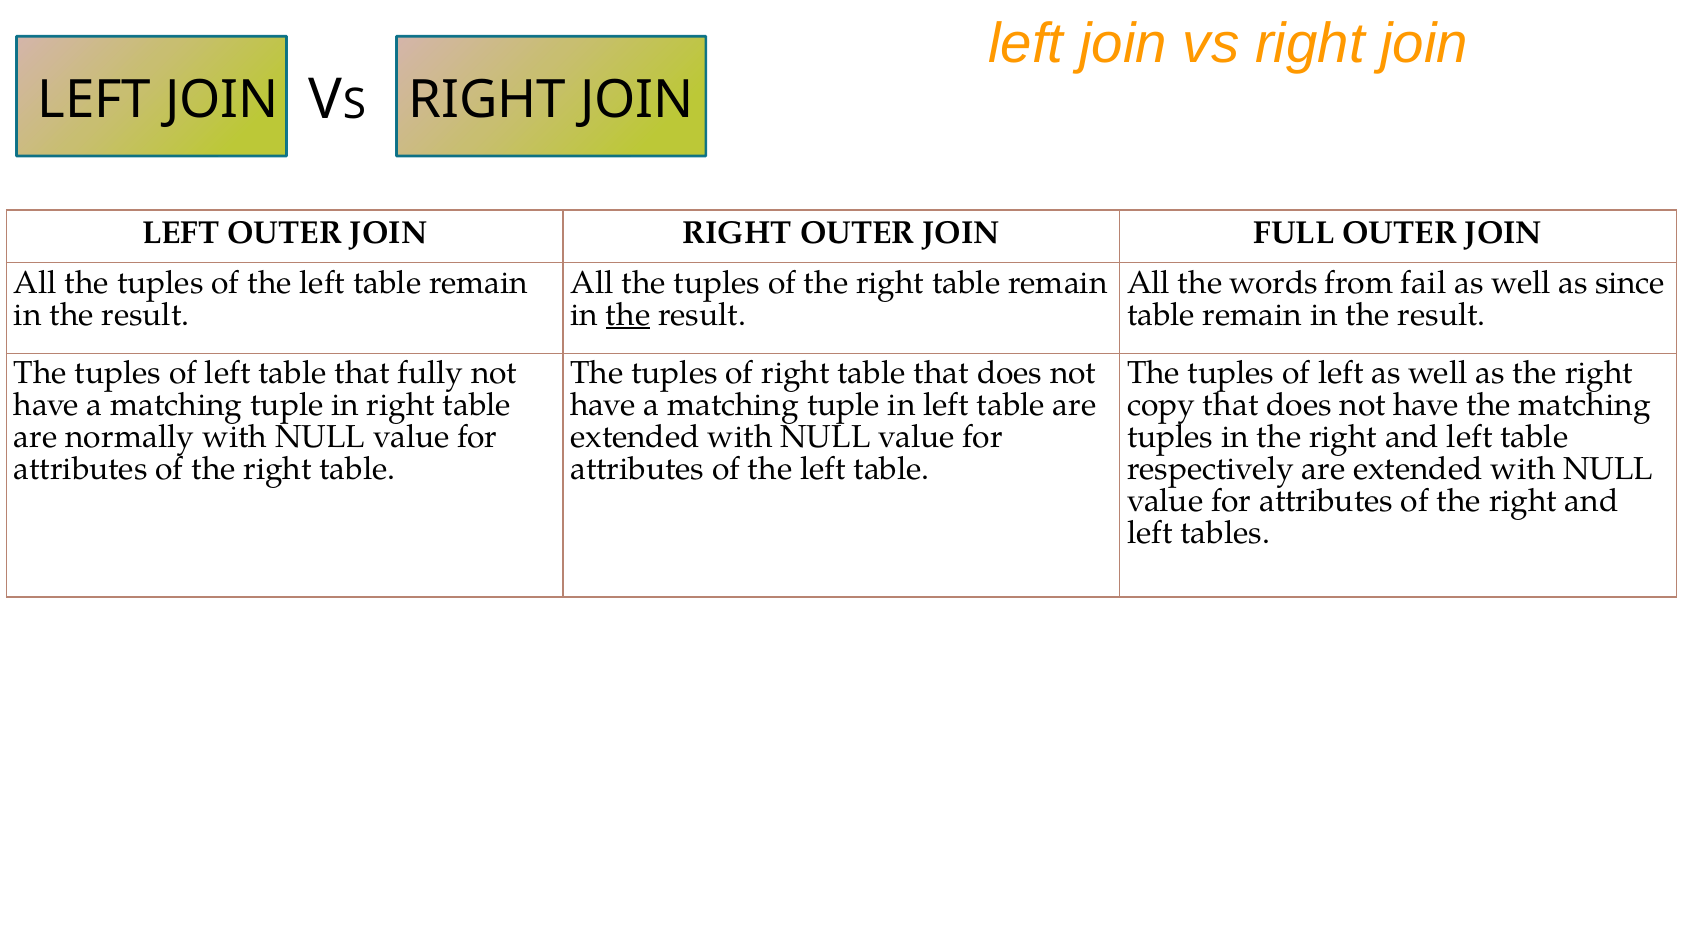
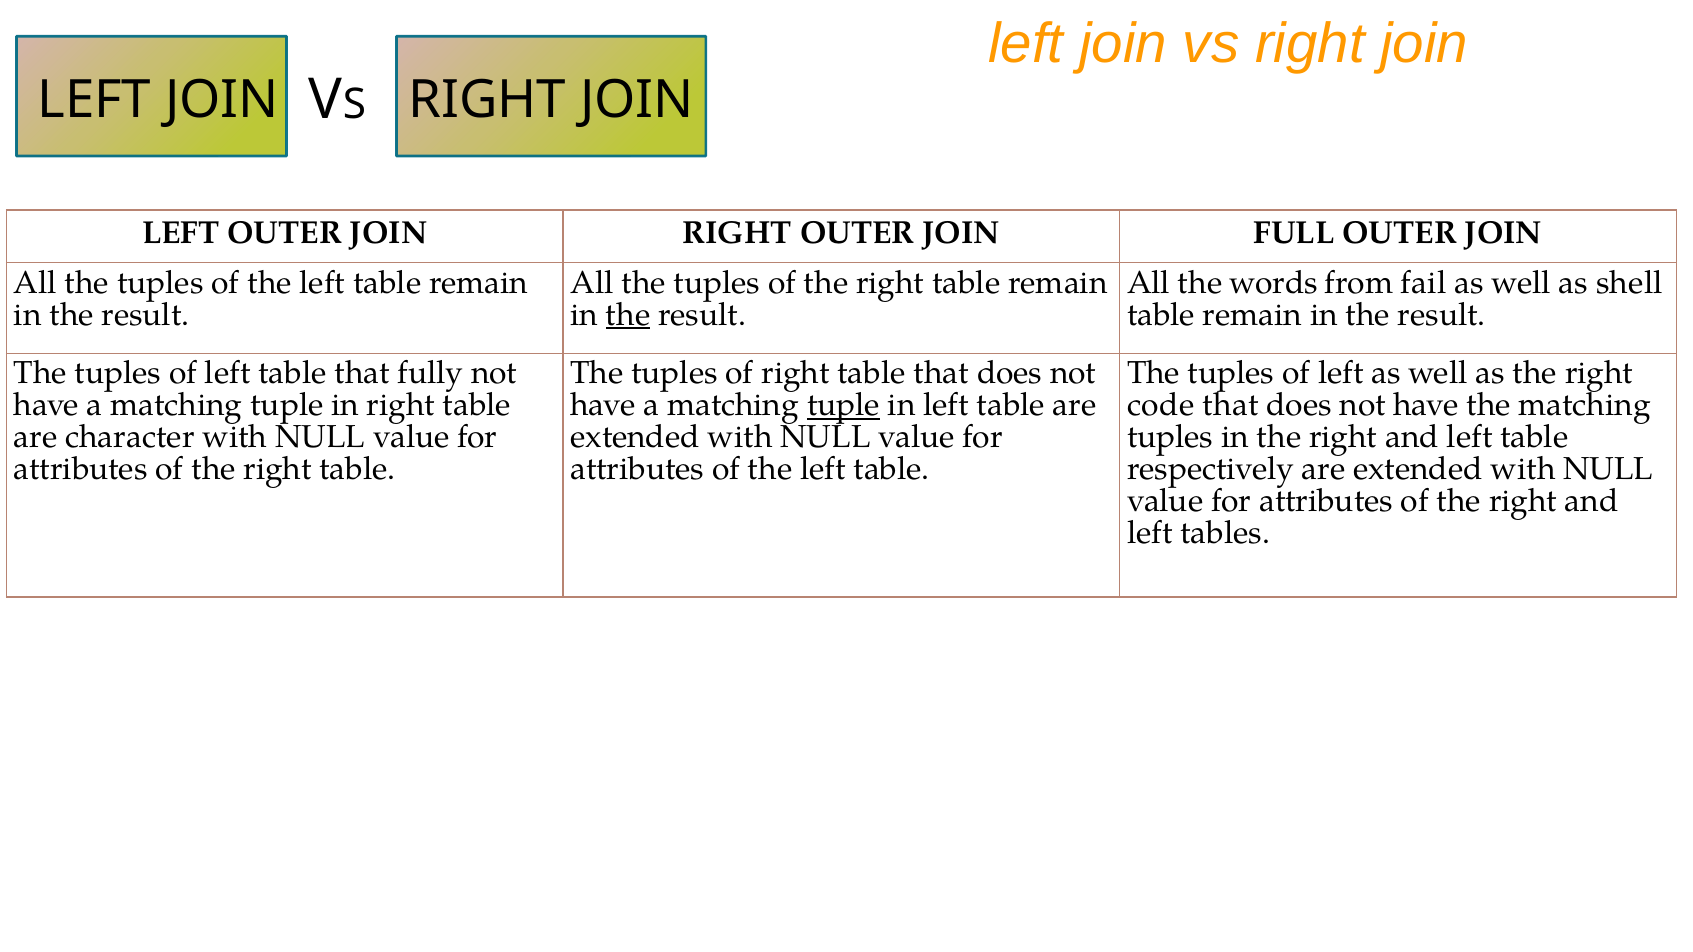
since: since -> shell (1630, 283)
tuple underline: none -> present (844, 406)
copy: copy -> code (1161, 406)
normally: normally -> character (130, 438)
